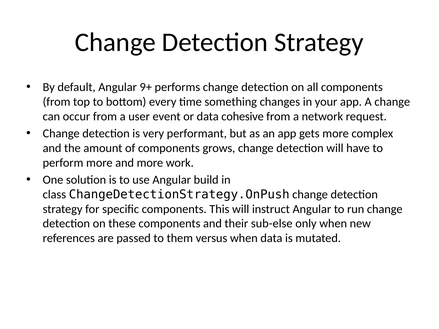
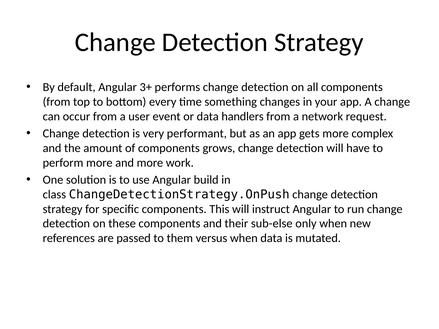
9+: 9+ -> 3+ (146, 87)
cohesive: cohesive -> handlers (243, 116)
